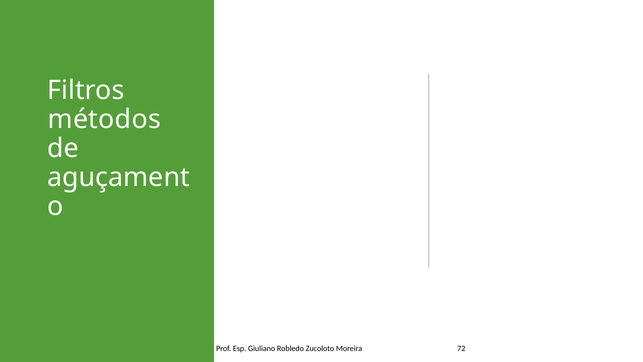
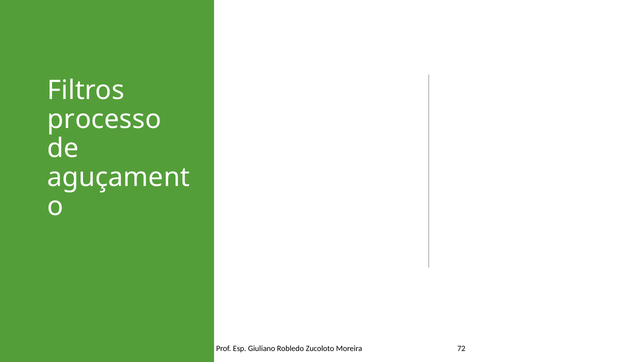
métodos: métodos -> processo (104, 119)
